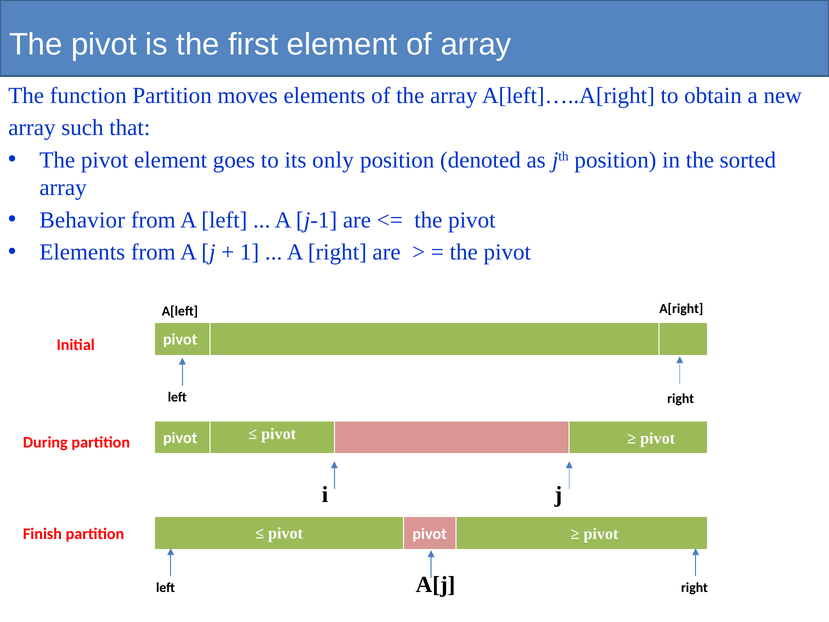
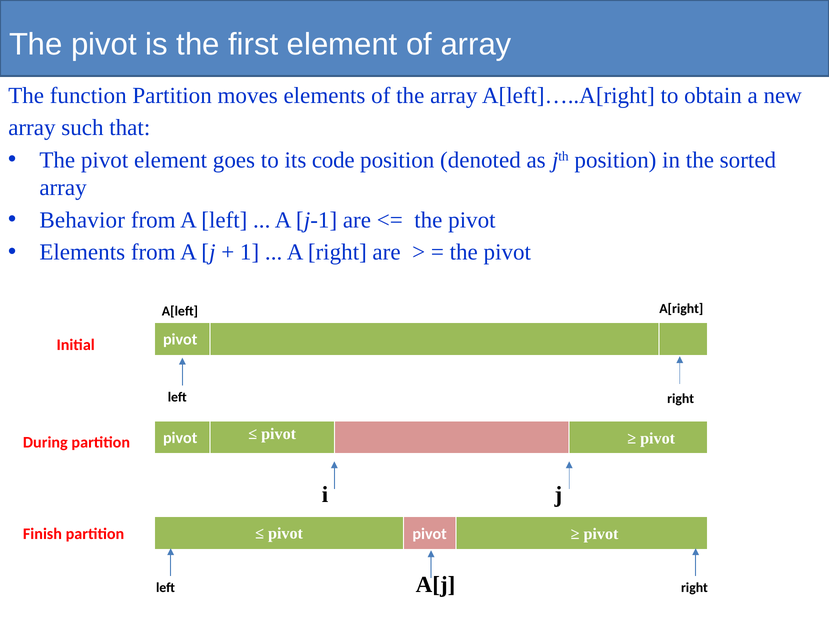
only: only -> code (333, 160)
